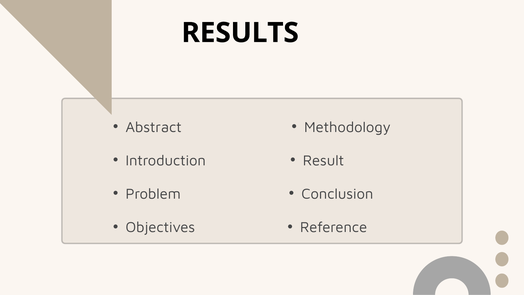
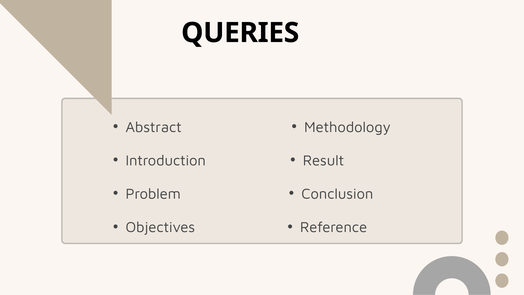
RESULTS: RESULTS -> QUERIES (240, 33)
